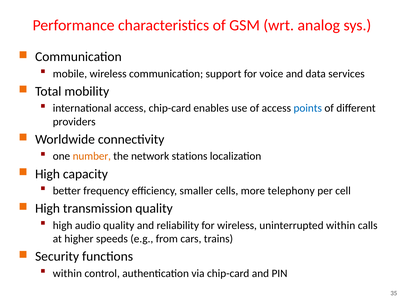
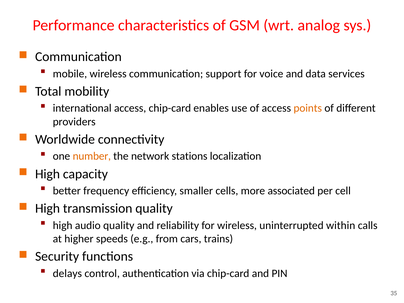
points colour: blue -> orange (308, 108)
telephony: telephony -> associated (291, 191)
within: within -> delays (67, 273)
